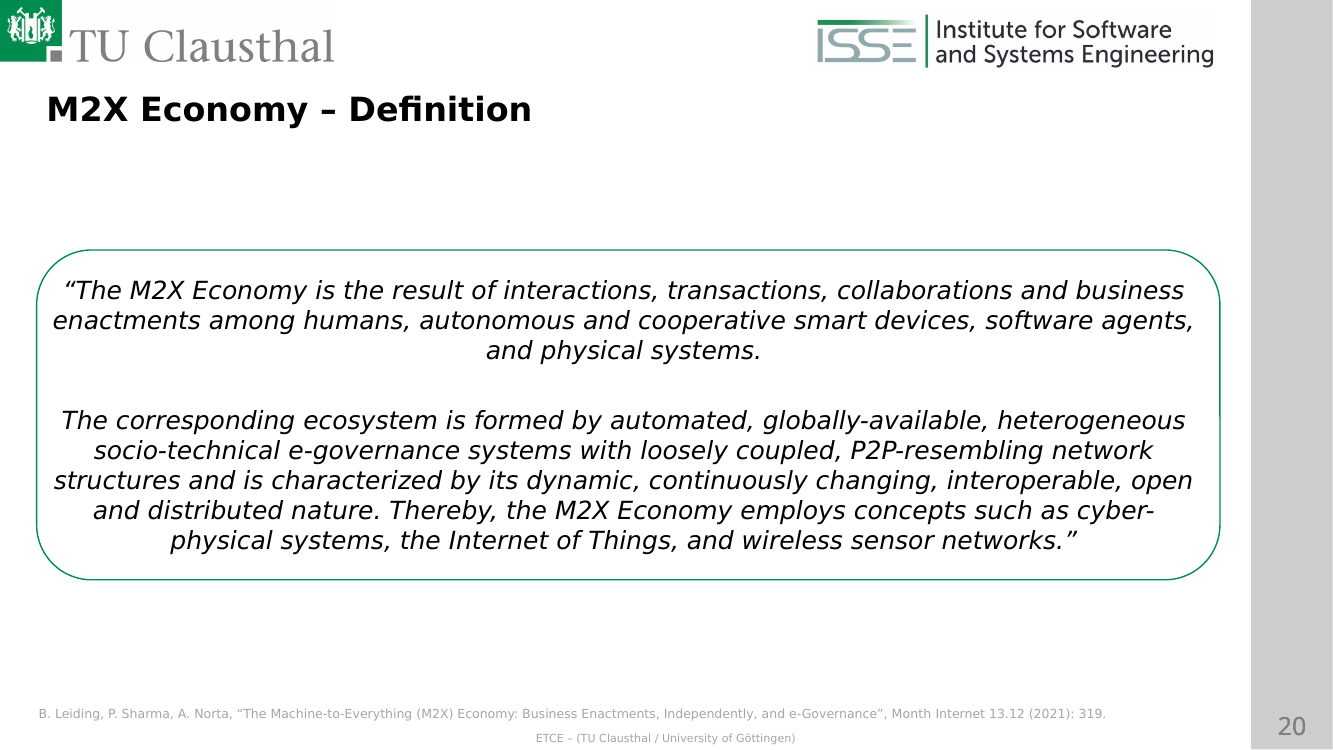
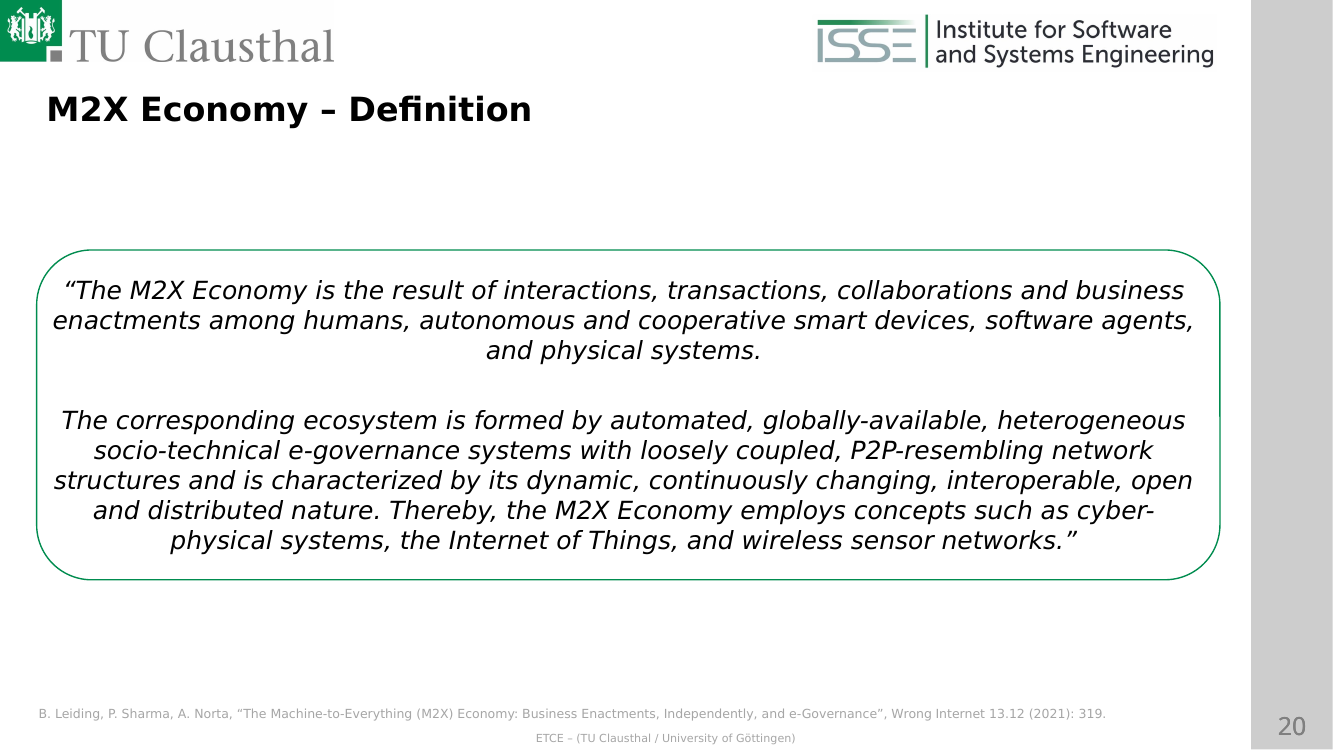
Month: Month -> Wrong (912, 714)
